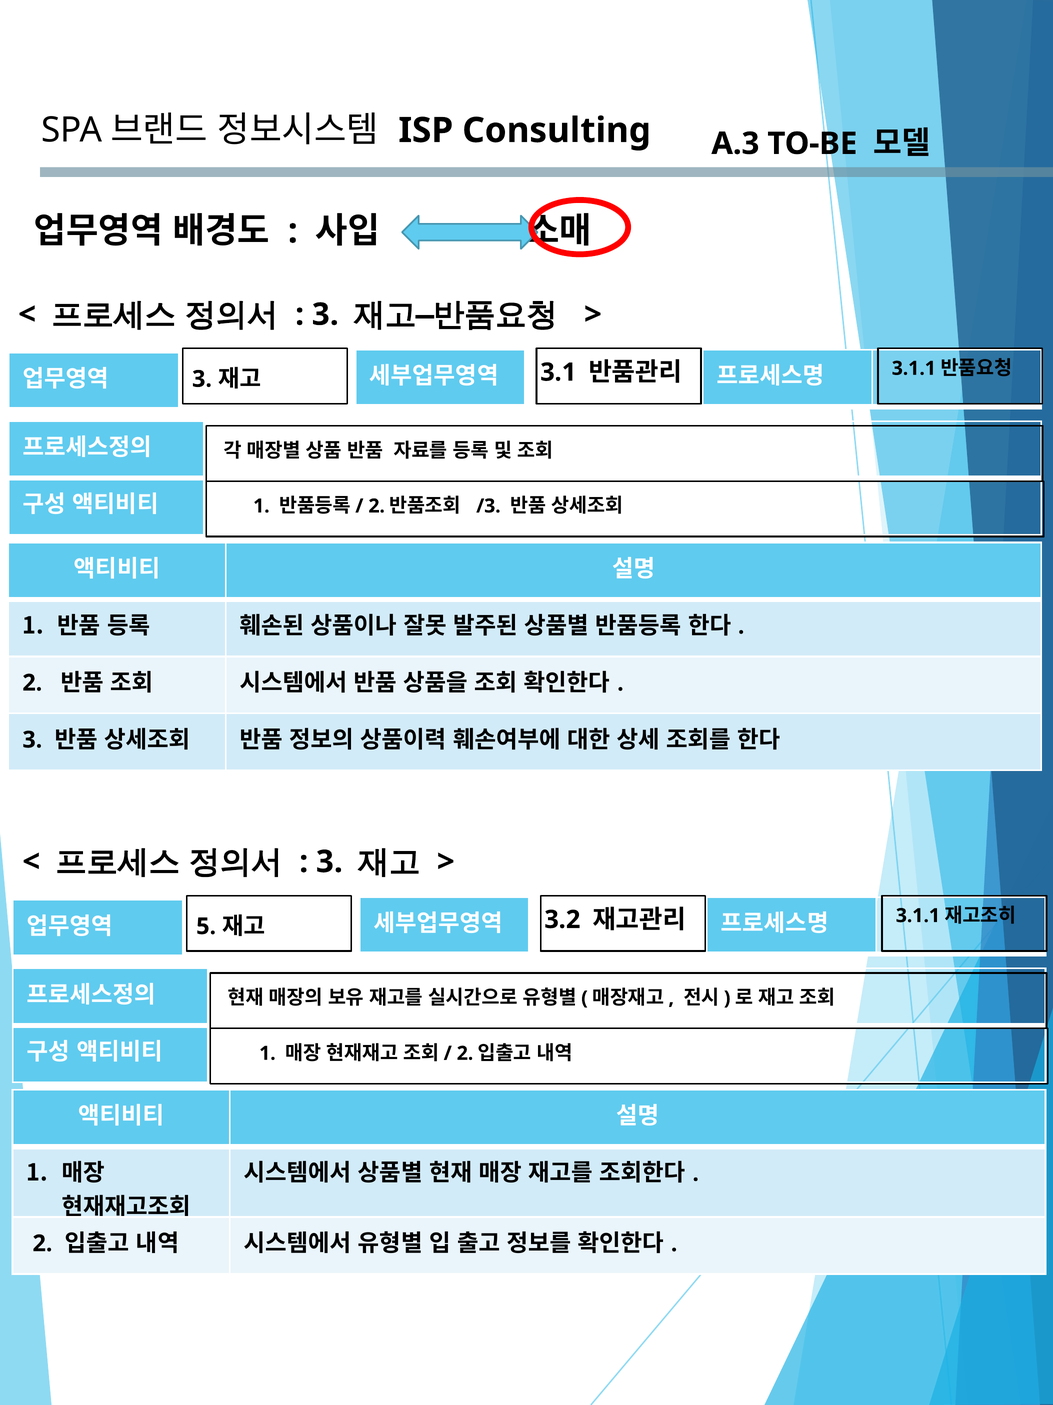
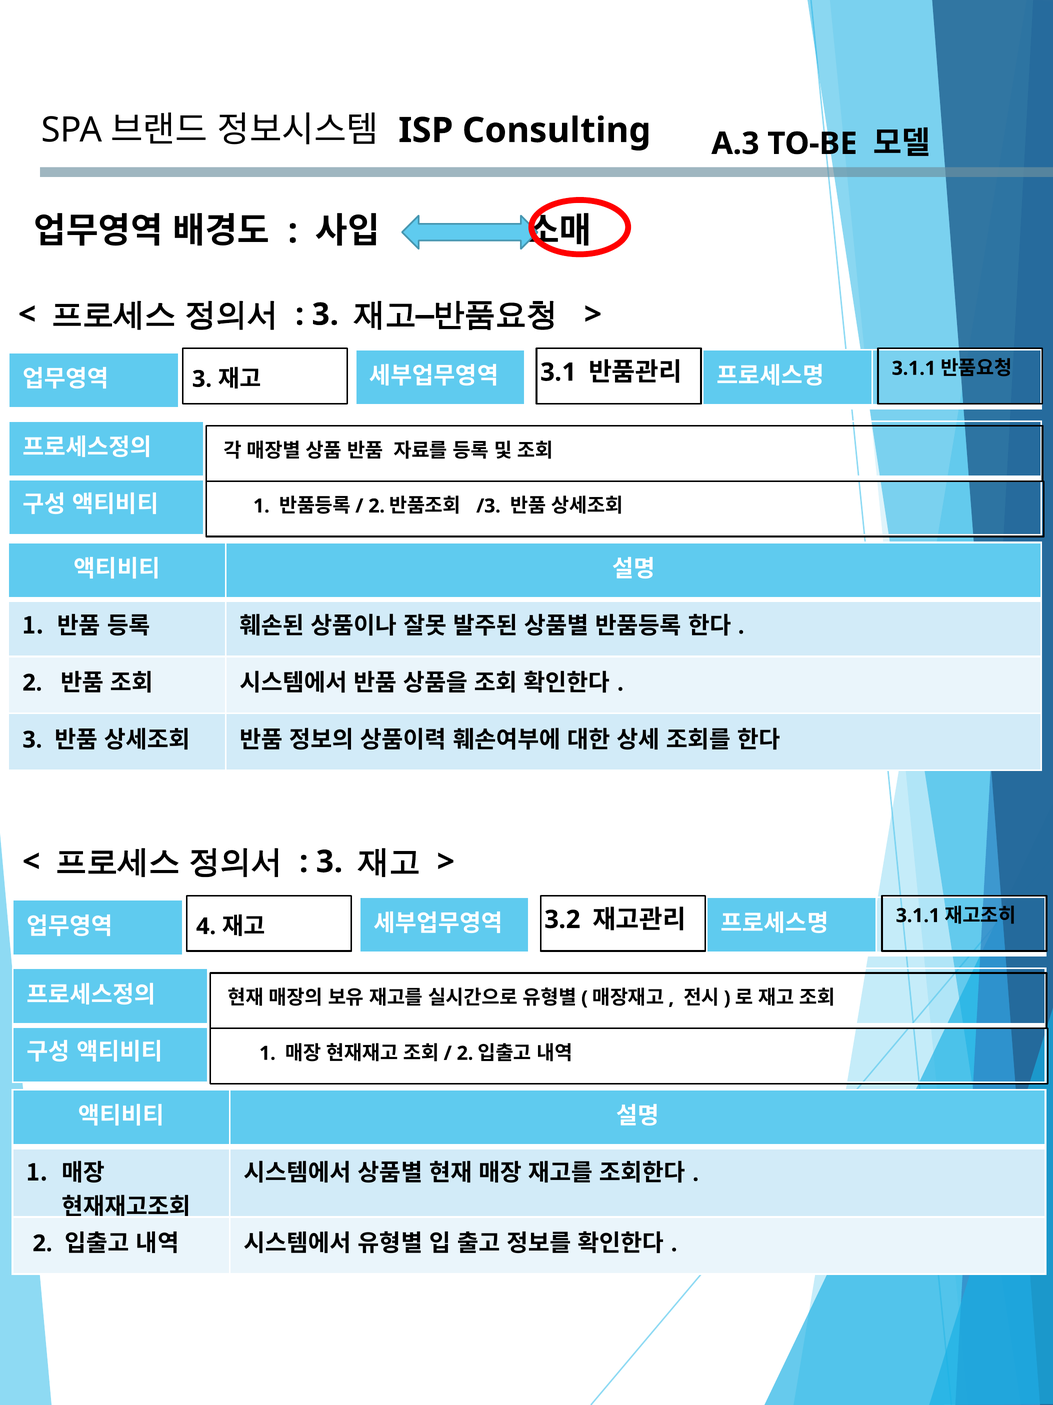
5: 5 -> 4 (206, 926)
